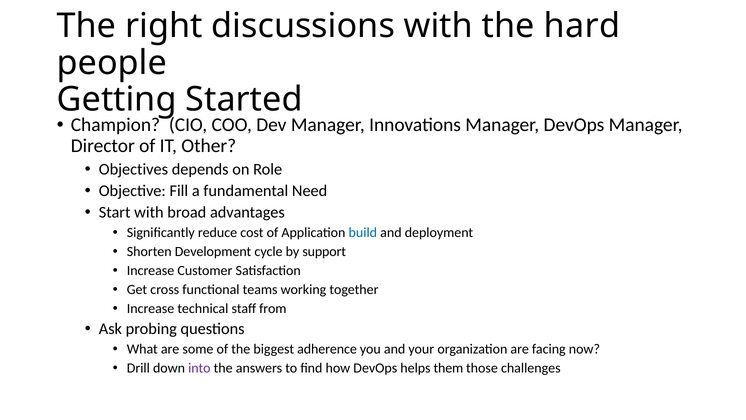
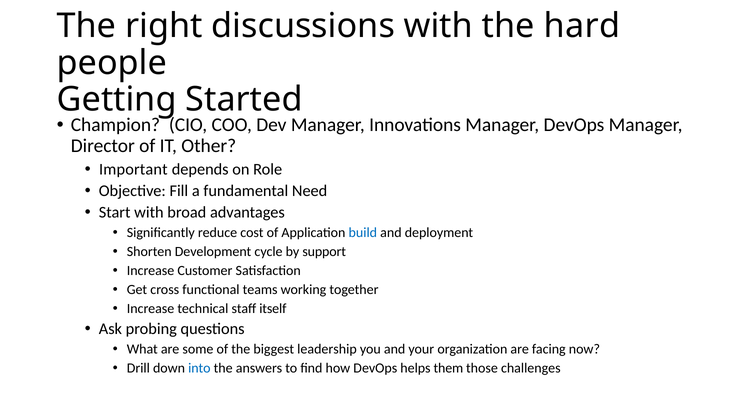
Objectives: Objectives -> Important (133, 169)
from: from -> itself (273, 308)
adherence: adherence -> leadership (327, 349)
into colour: purple -> blue (199, 368)
